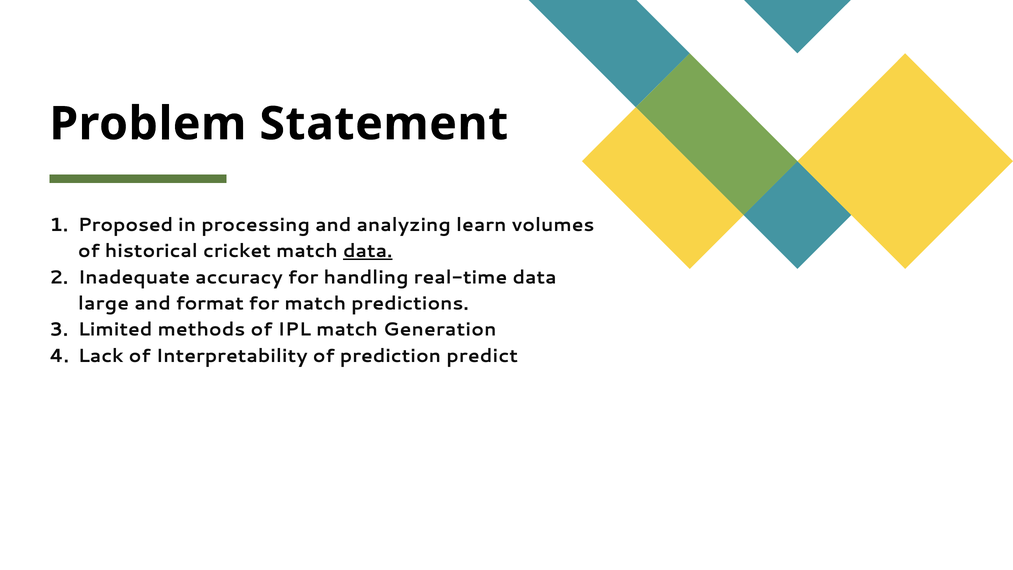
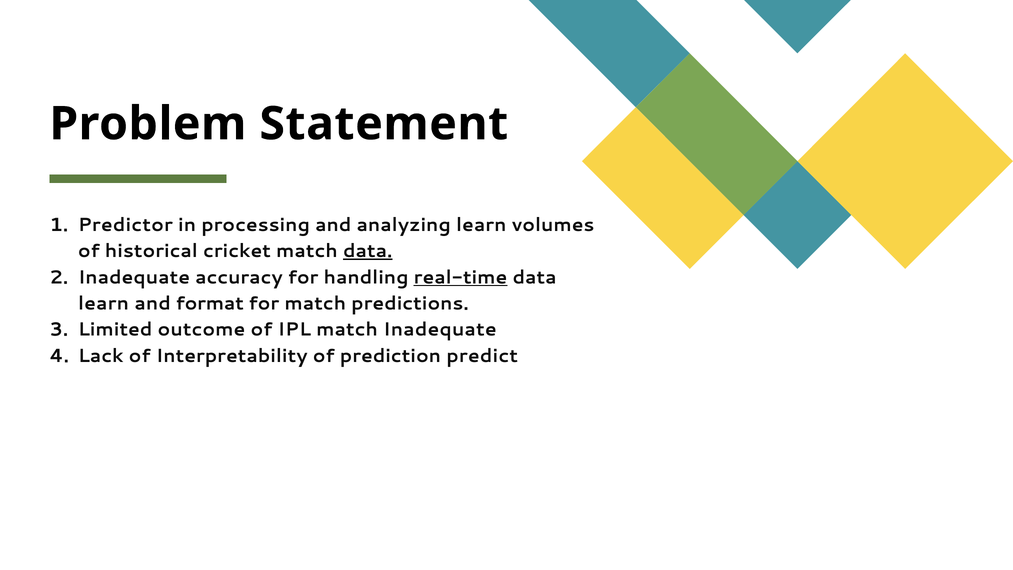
Proposed: Proposed -> Predictor (125, 225)
real-time underline: none -> present (461, 277)
large: large -> learn (103, 303)
methods: methods -> outcome (201, 330)
match Generation: Generation -> Inadequate (440, 330)
